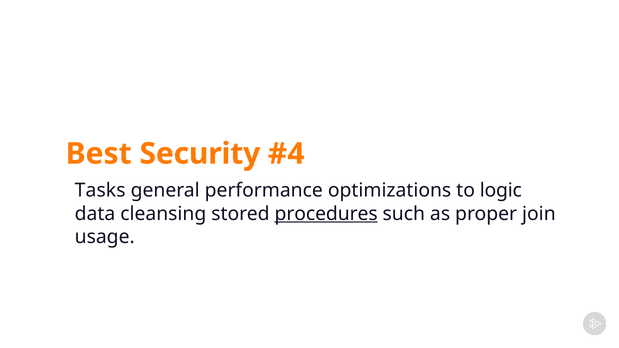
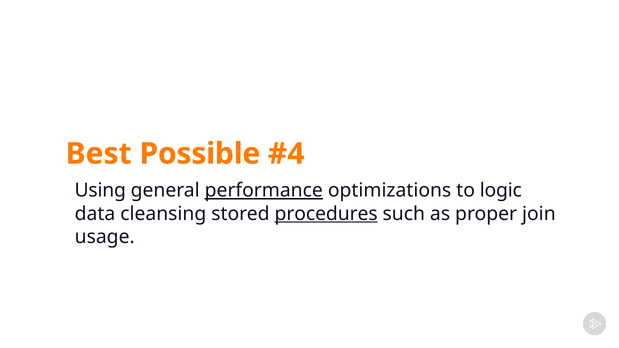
Security: Security -> Possible (200, 154)
Tasks: Tasks -> Using (100, 191)
performance underline: none -> present (264, 191)
